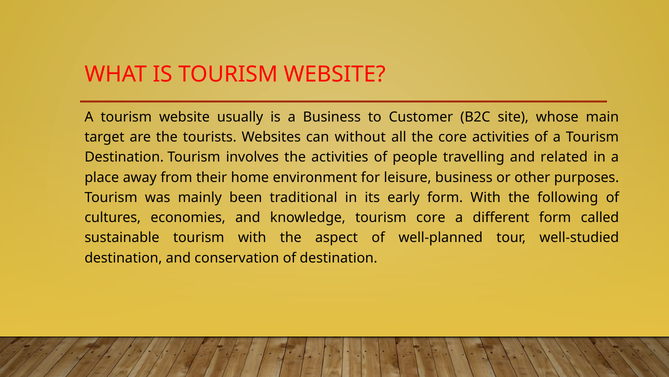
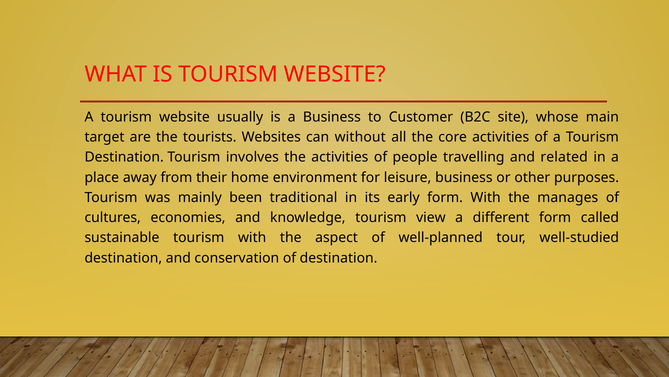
following: following -> manages (568, 197)
tourism core: core -> view (431, 217)
